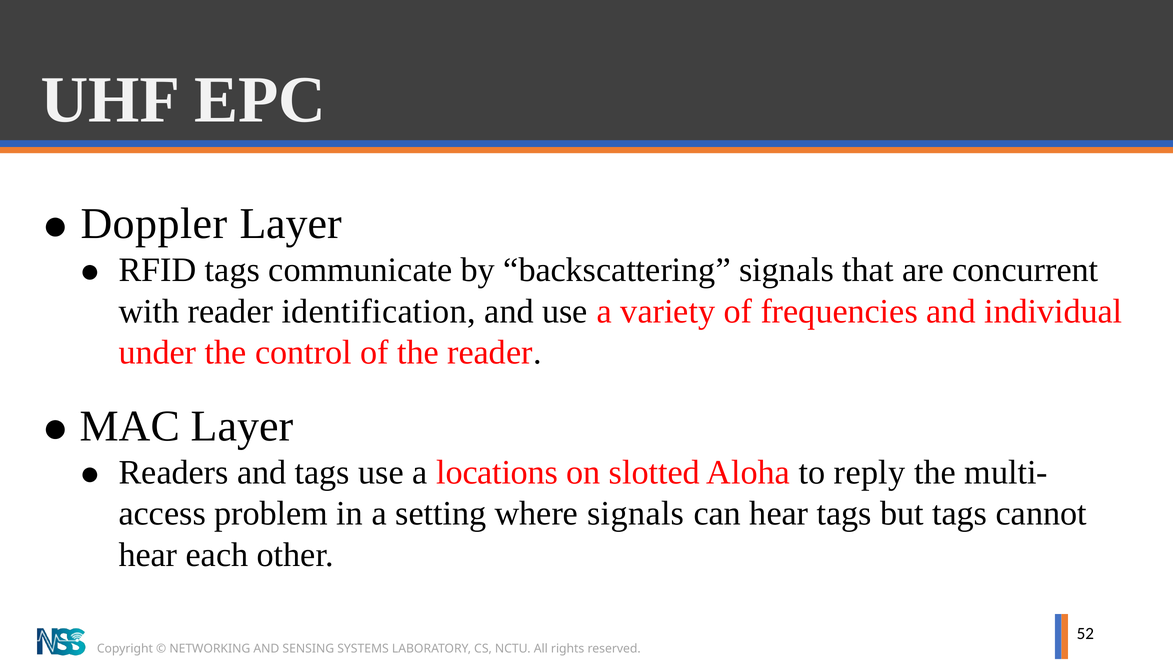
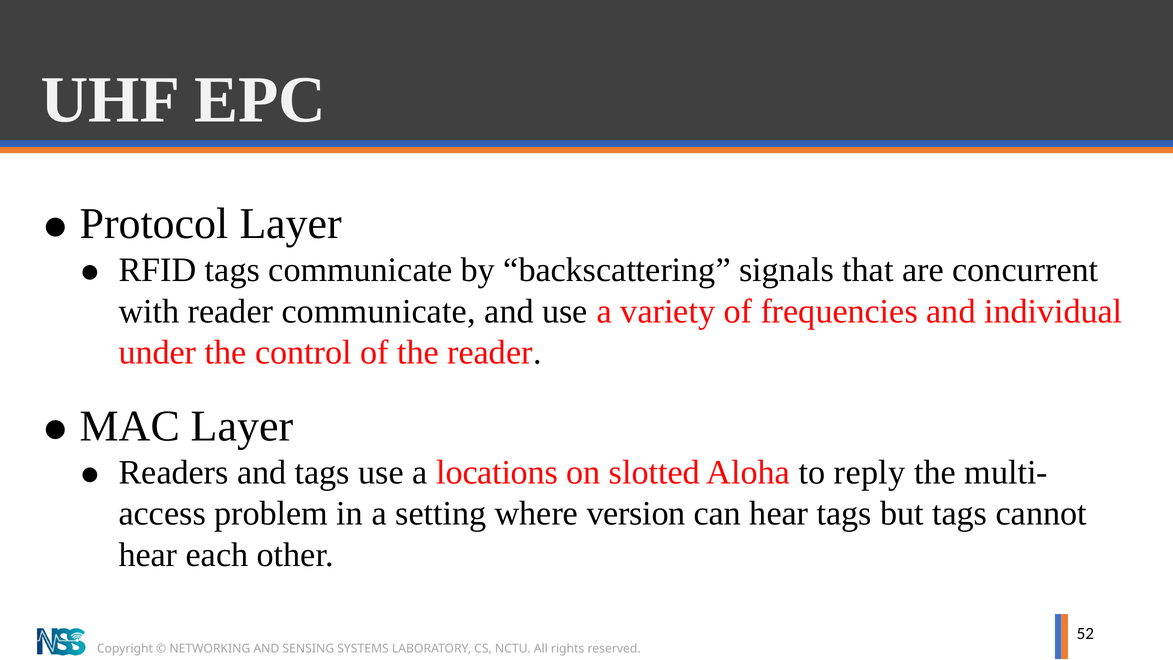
Doppler: Doppler -> Protocol (154, 224)
reader identification: identification -> communicate (379, 311)
where signals: signals -> version (636, 514)
